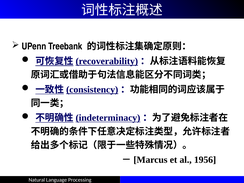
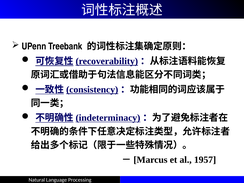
1956: 1956 -> 1957 (205, 160)
